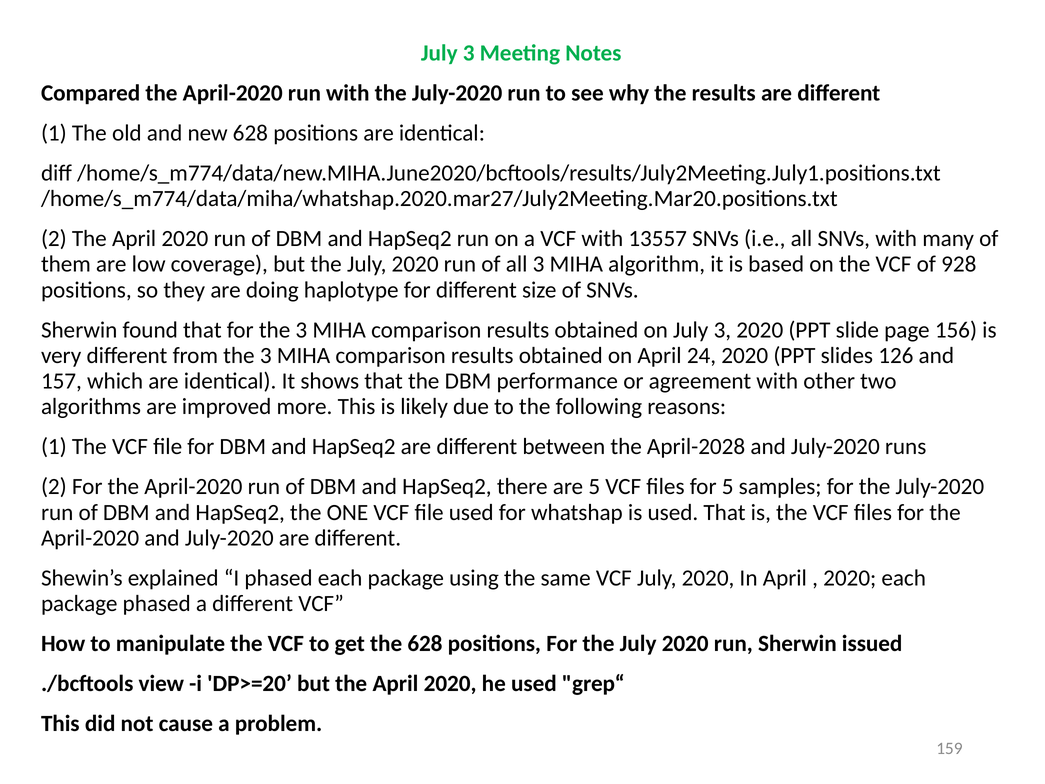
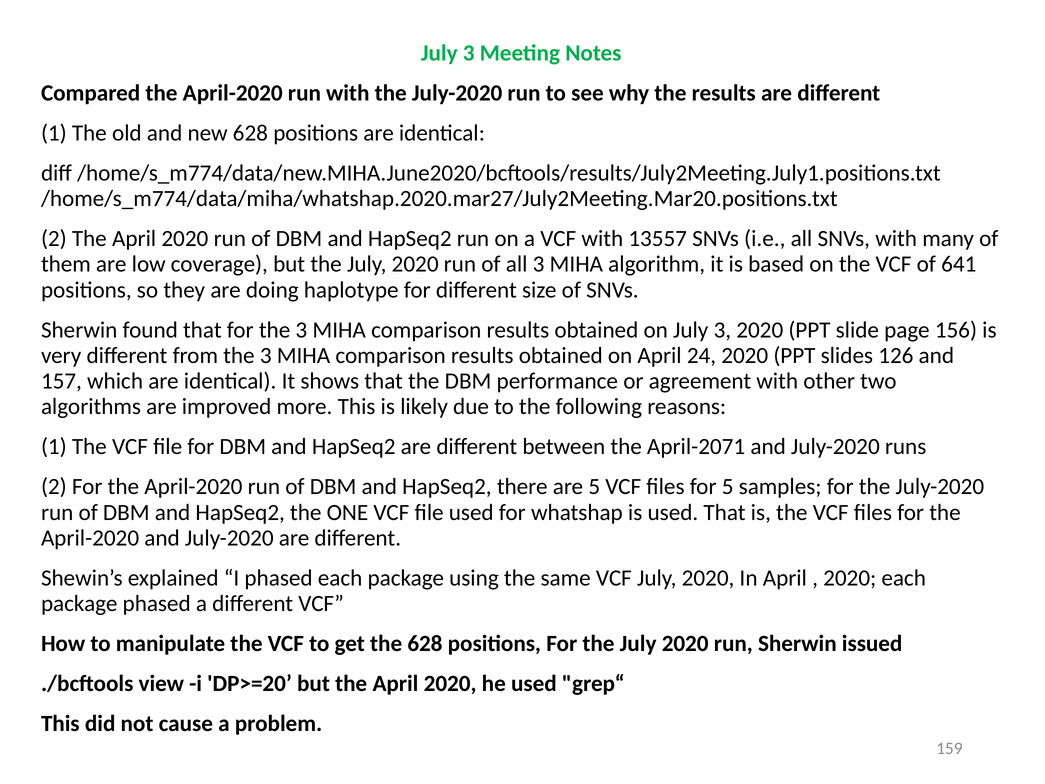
928: 928 -> 641 (959, 264)
April-2028: April-2028 -> April-2071 (696, 447)
